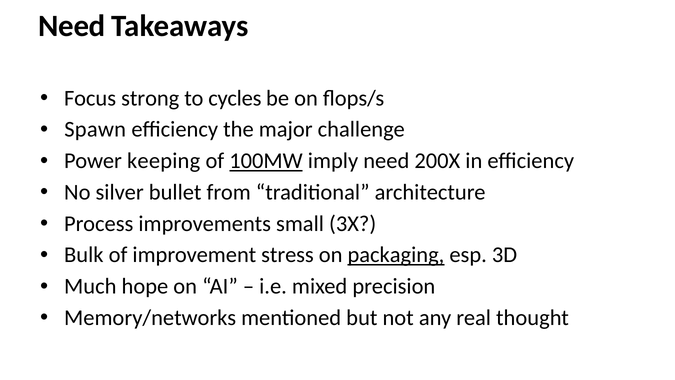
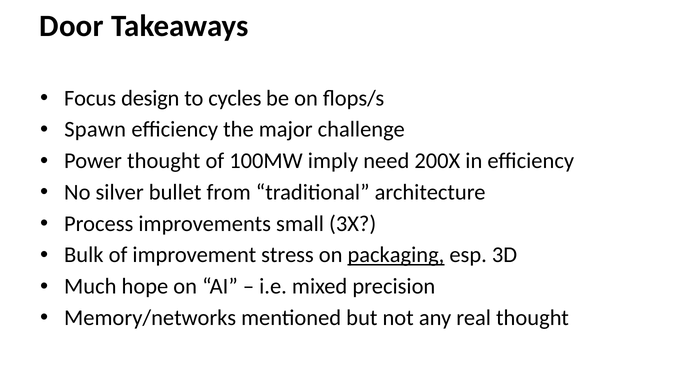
Need: Need -> Door (72, 26)
strong: strong -> design (150, 98)
Power keeping: keeping -> thought (164, 161)
100MW underline: present -> none (266, 161)
